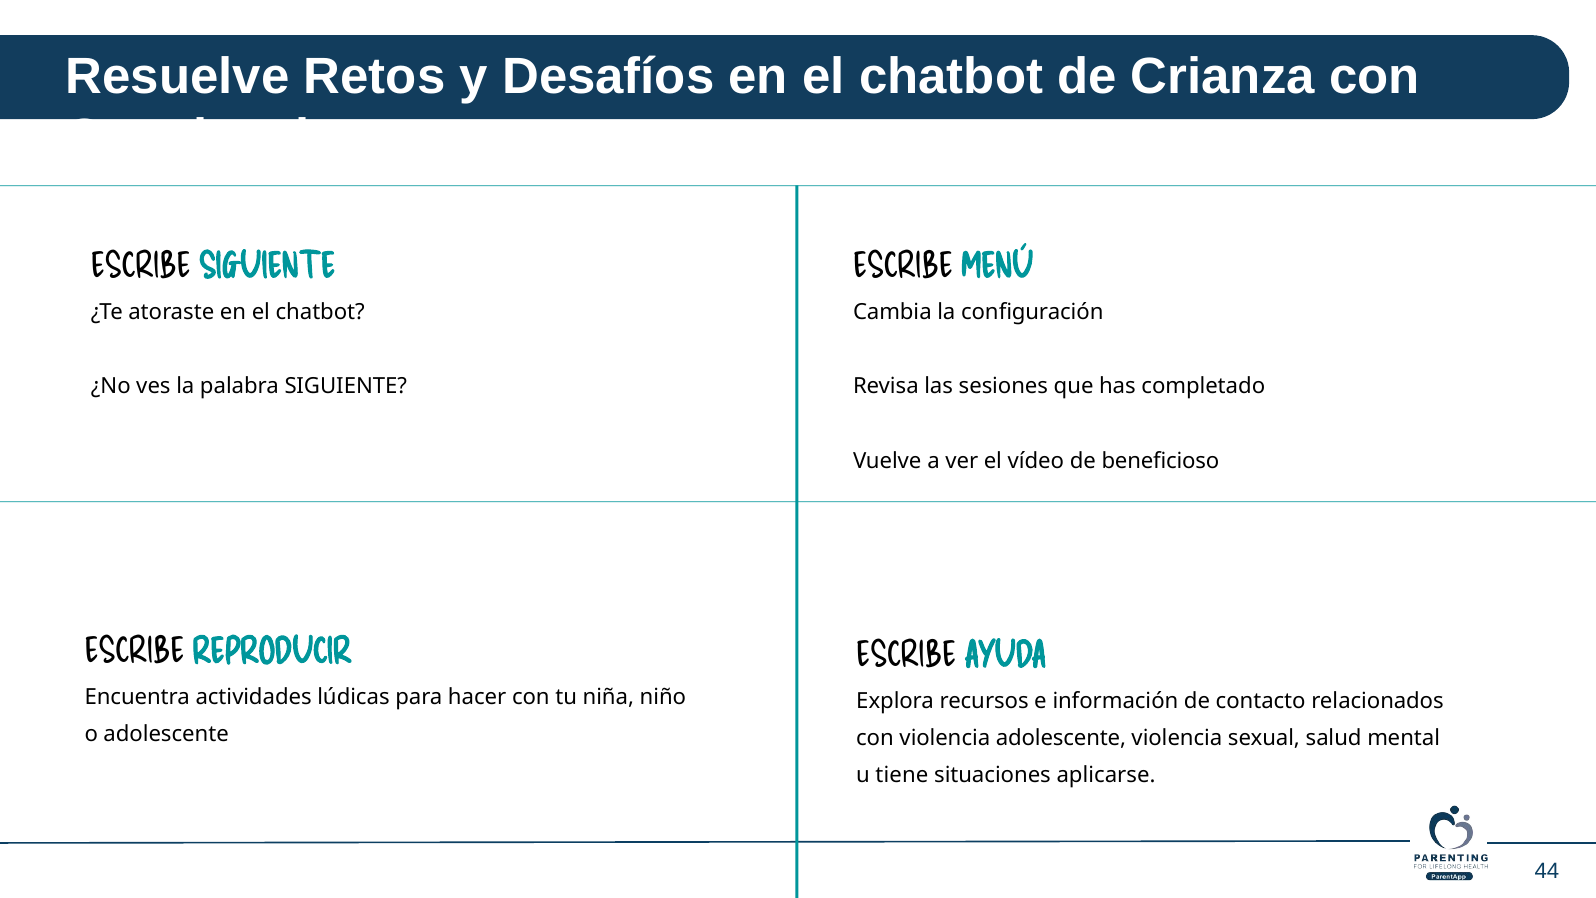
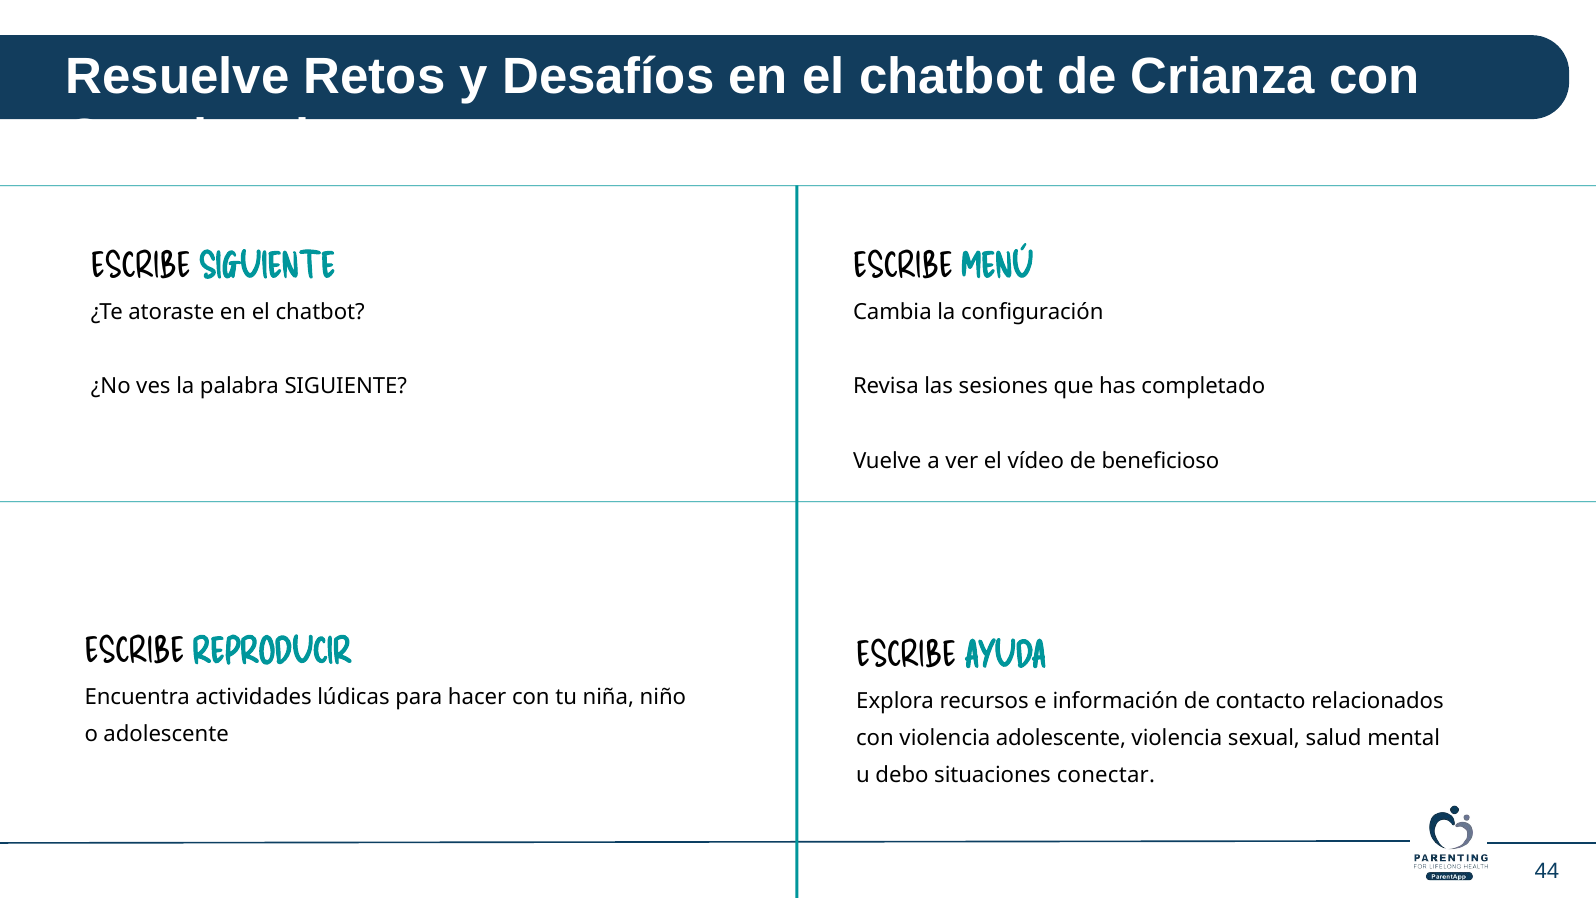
tiene: tiene -> debo (902, 775)
aplicarse: aplicarse -> conectar (1106, 775)
